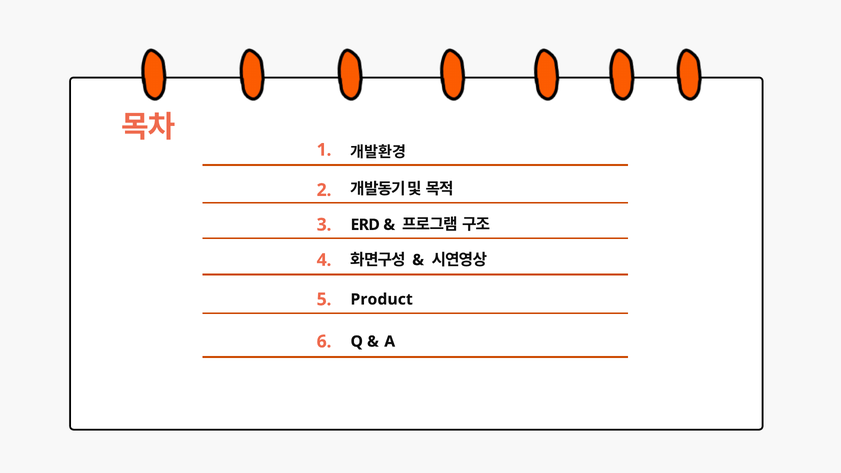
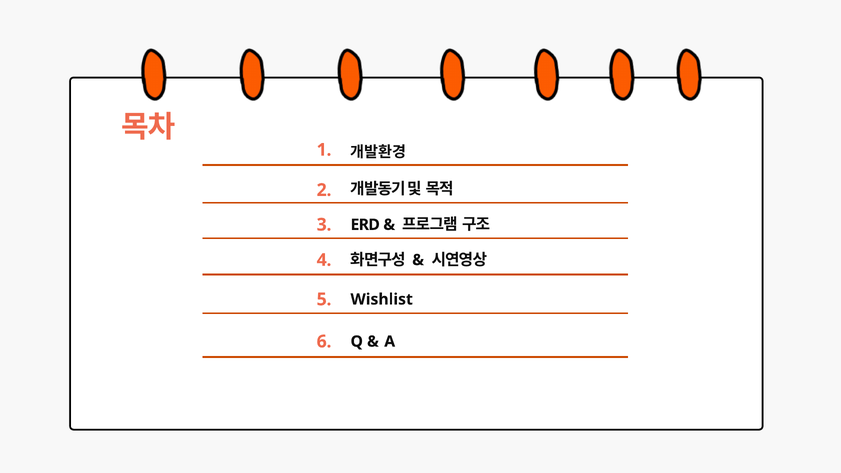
Product: Product -> Wishlist (382, 299)
